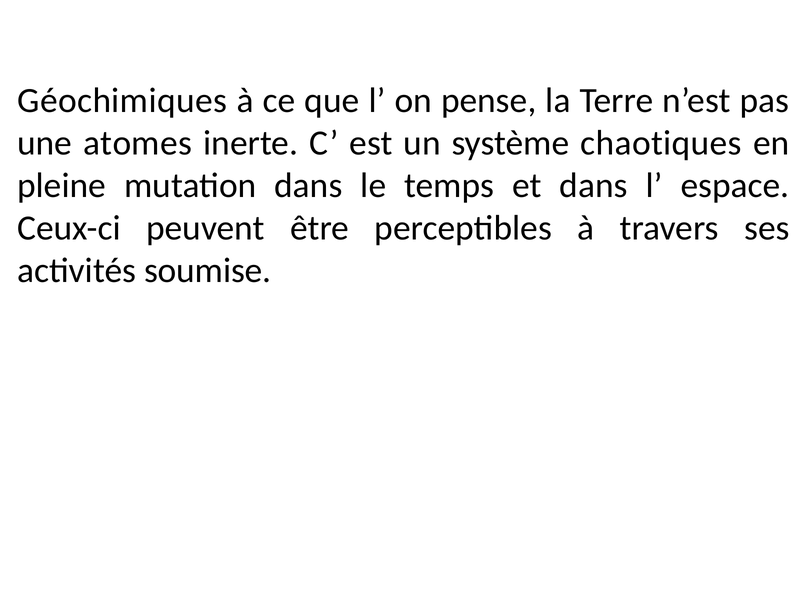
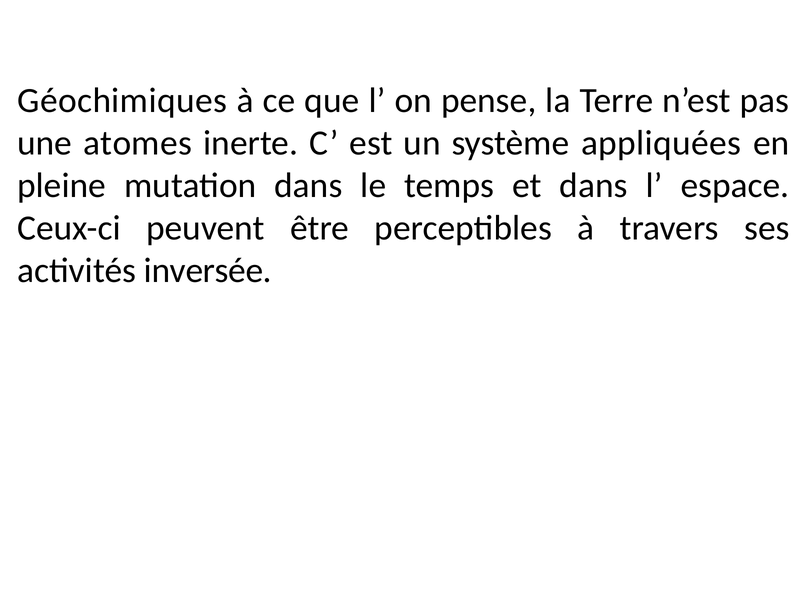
chaotiques: chaotiques -> appliquées (661, 143)
soumise: soumise -> inversée (208, 271)
